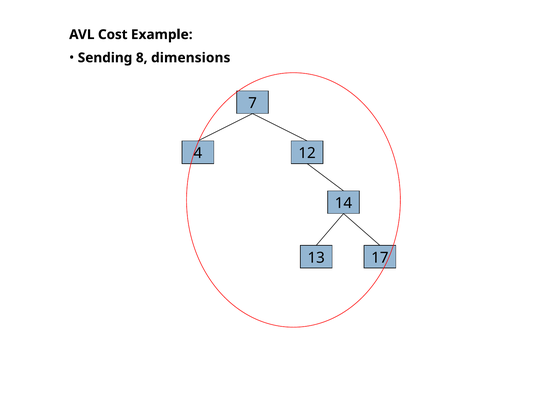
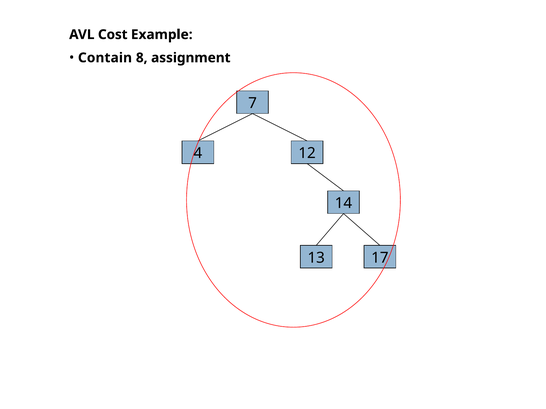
Sending: Sending -> Contain (105, 58)
dimensions: dimensions -> assignment (191, 58)
